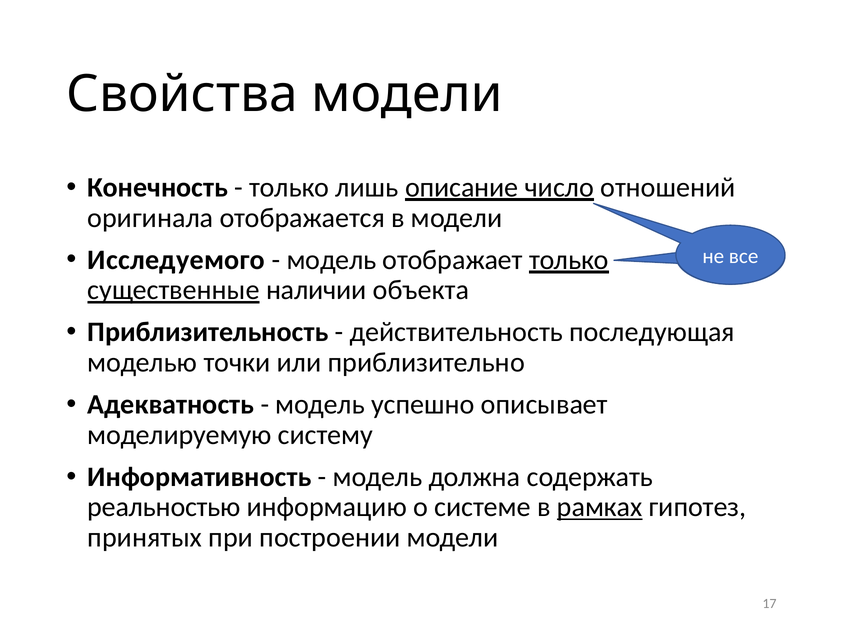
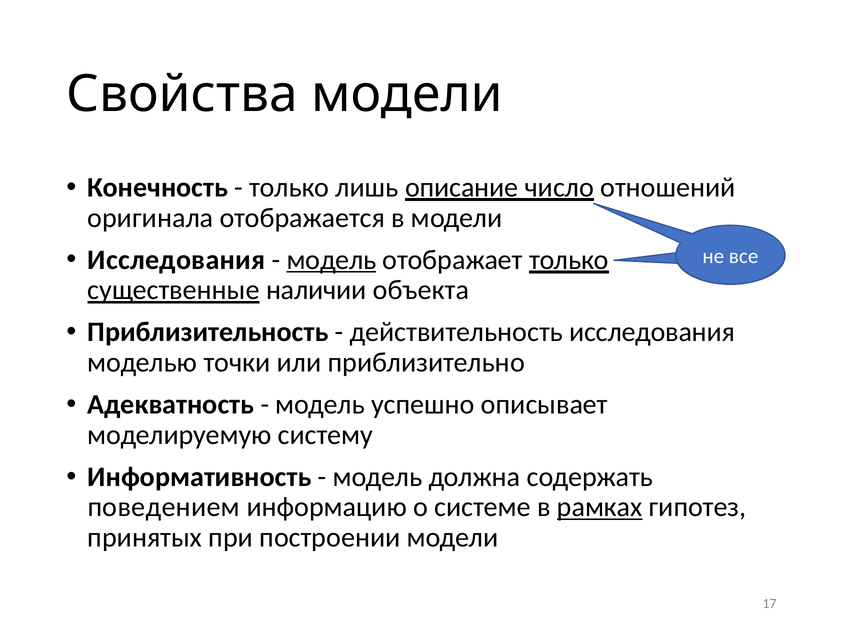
Исследуемого: Исследуемого -> Исследования (176, 260)
модель underline: none -> present (332, 260)
действительность последующая: последующая -> исследования (652, 332)
реальностью: реальностью -> поведением (164, 507)
